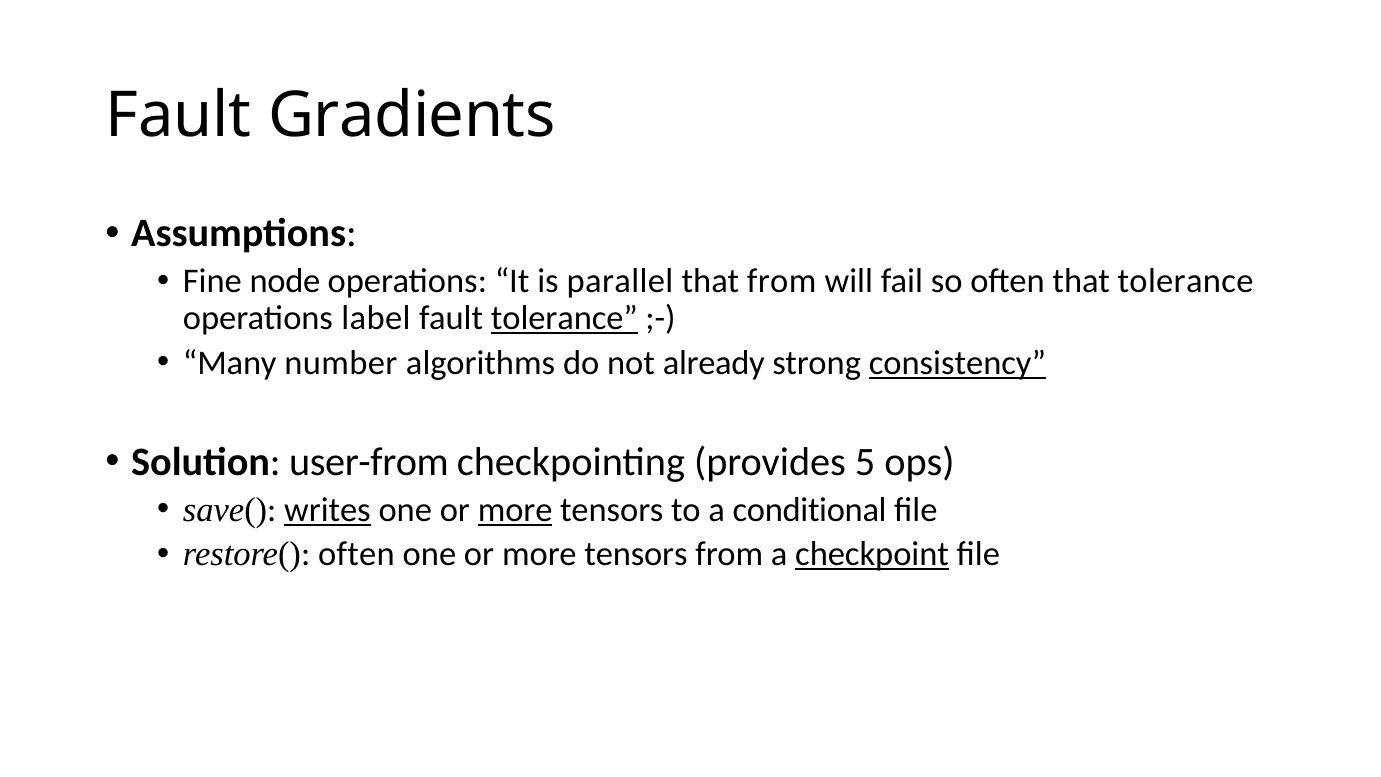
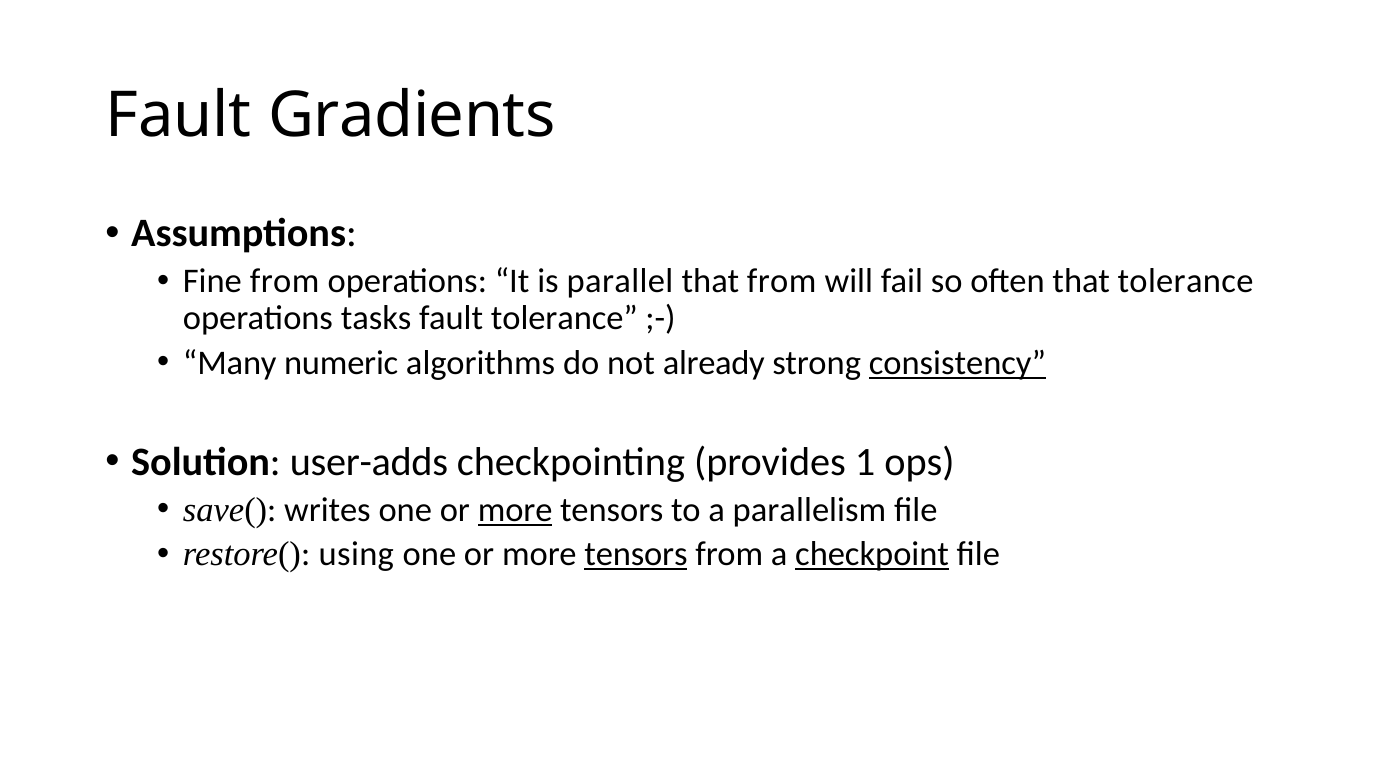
Fine node: node -> from (285, 281)
label: label -> tasks (376, 318)
tolerance underline: present -> none (564, 318)
number: number -> numeric (341, 363)
user-from: user-from -> user-adds (369, 462)
5: 5 -> 1 (865, 462)
writes underline: present -> none (327, 510)
conditional: conditional -> parallelism (809, 510)
restore( often: often -> using (356, 554)
tensors underline: none -> present (636, 554)
